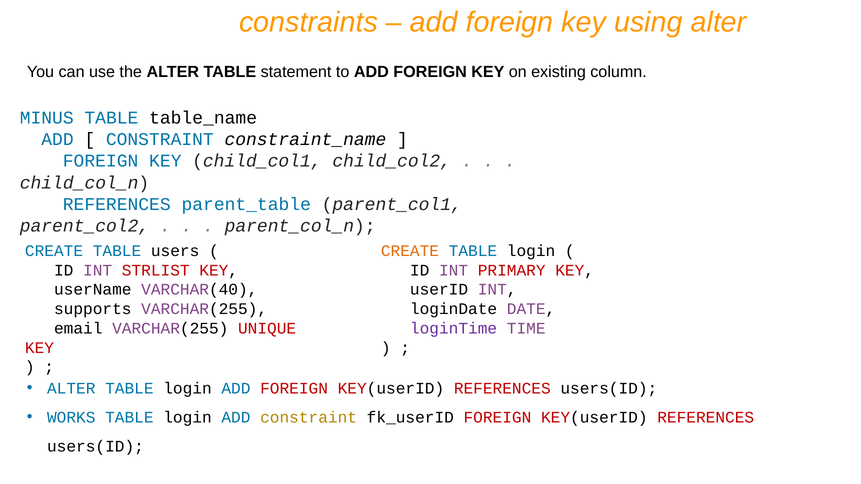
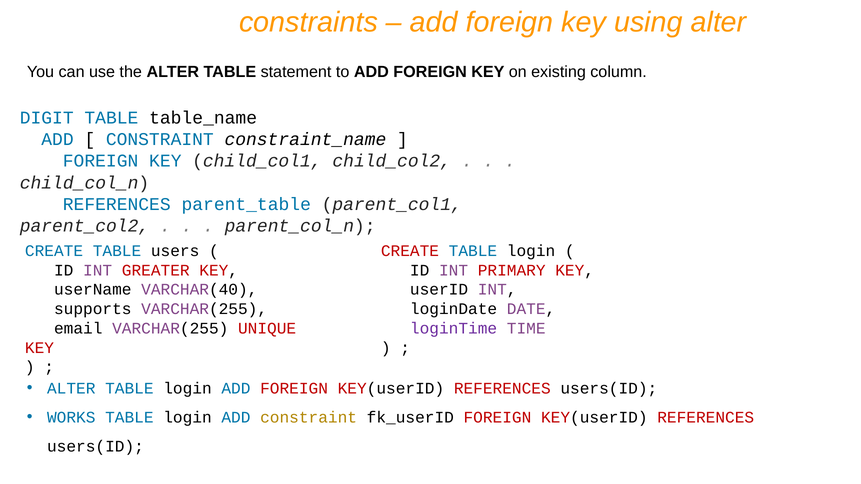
MINUS: MINUS -> DIGIT (47, 118)
CREATE colour: orange -> red (410, 251)
STRLIST: STRLIST -> GREATER (156, 270)
